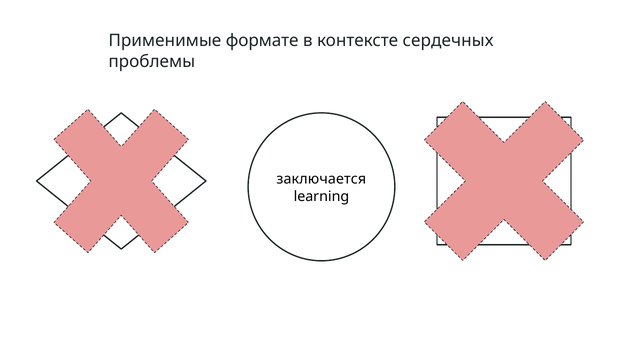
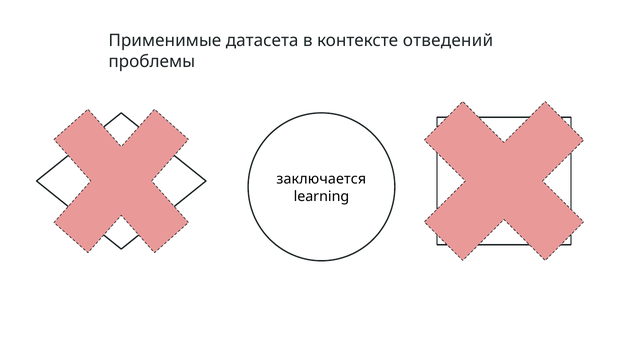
формате: формате -> датасета (262, 41)
сердечных: сердечных -> отведений (448, 41)
